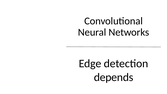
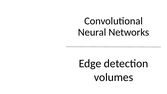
depends: depends -> volumes (114, 77)
